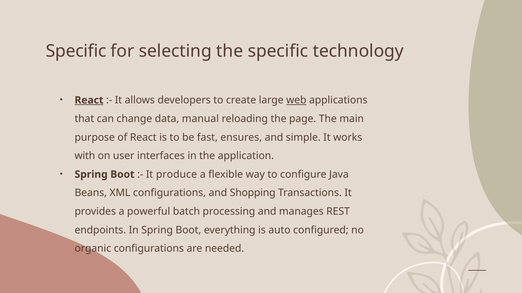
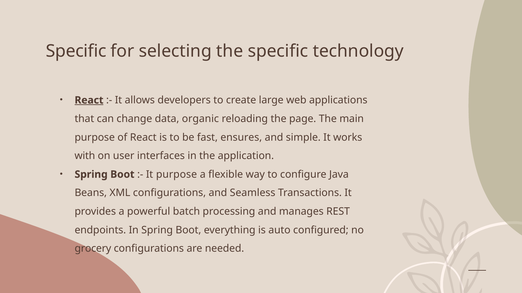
web underline: present -> none (296, 100)
manual: manual -> organic (200, 119)
It produce: produce -> purpose (176, 175)
Shopping: Shopping -> Seamless (253, 193)
organic: organic -> grocery (93, 249)
